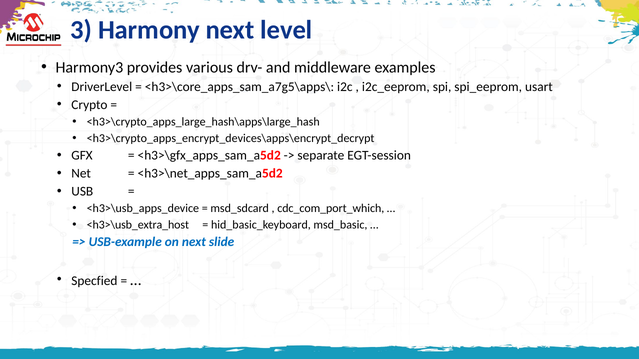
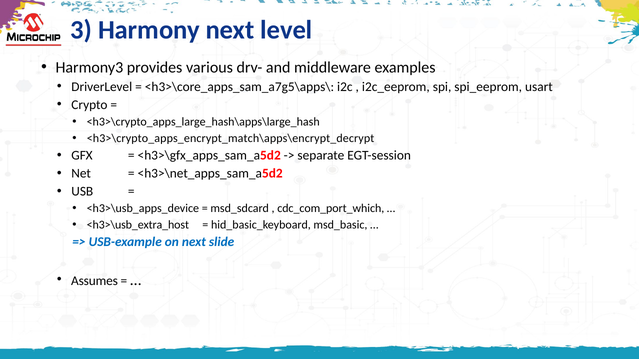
<h3>\crypto_apps_encrypt_devices\apps\encrypt_decrypt: <h3>\crypto_apps_encrypt_devices\apps\encrypt_decrypt -> <h3>\crypto_apps_encrypt_match\apps\encrypt_decrypt (231, 138)
Specfied: Specfied -> Assumes (94, 281)
